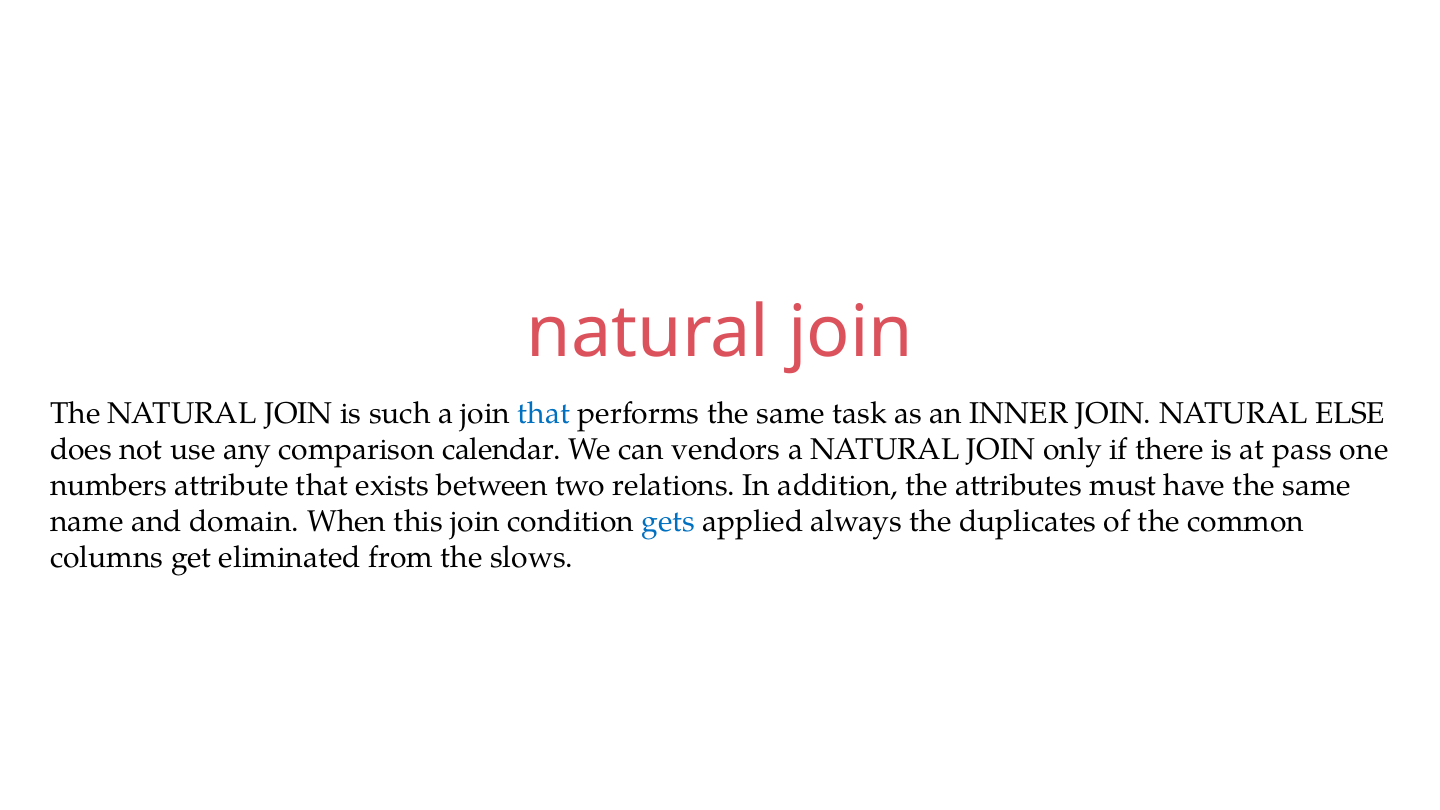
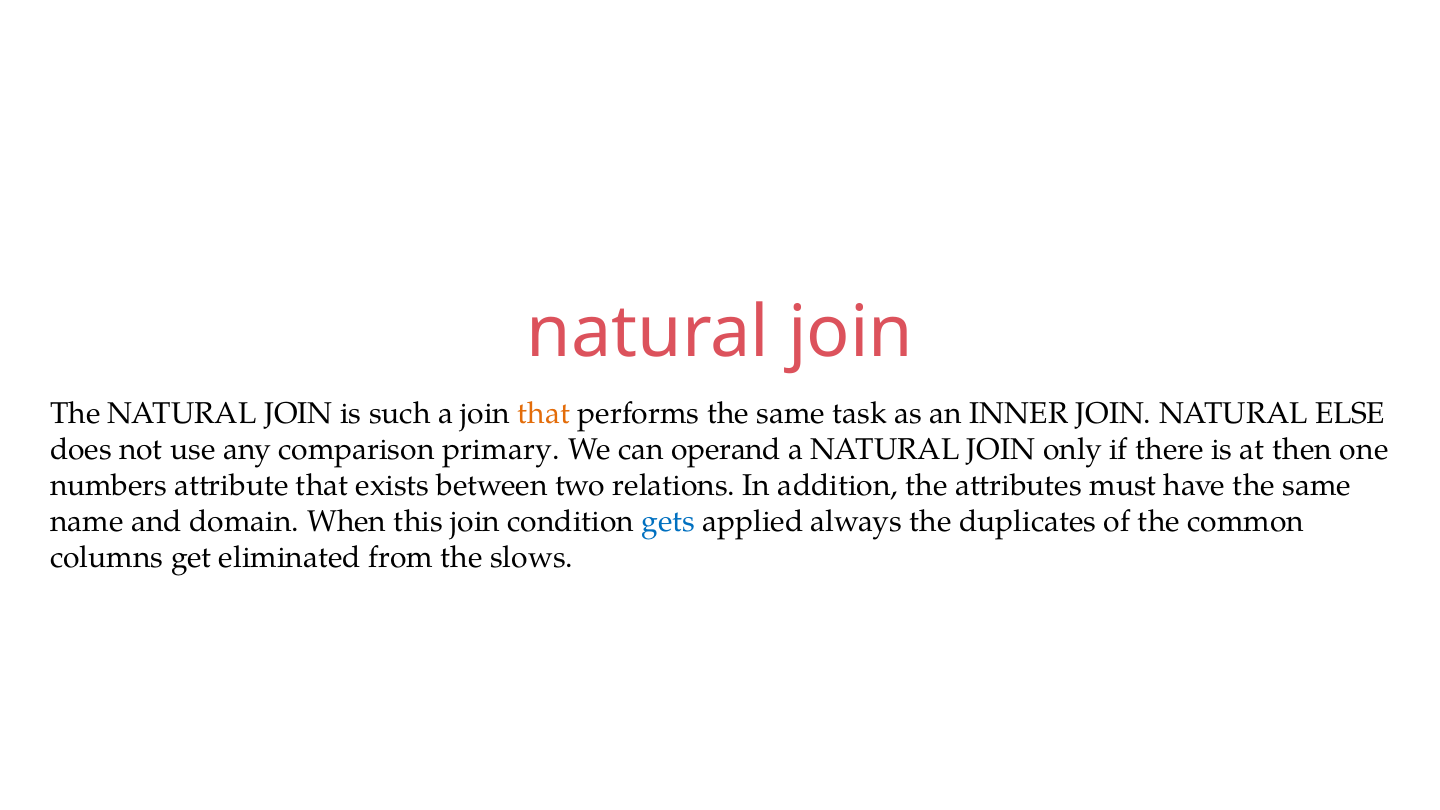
that colour: blue -> orange (544, 413)
calendar: calendar -> primary (501, 449)
vendors: vendors -> operand (726, 449)
pass: pass -> then (1302, 449)
